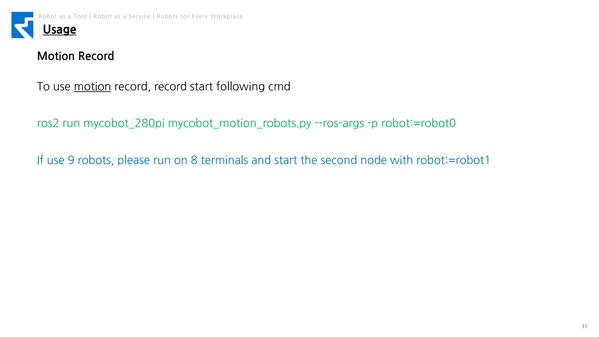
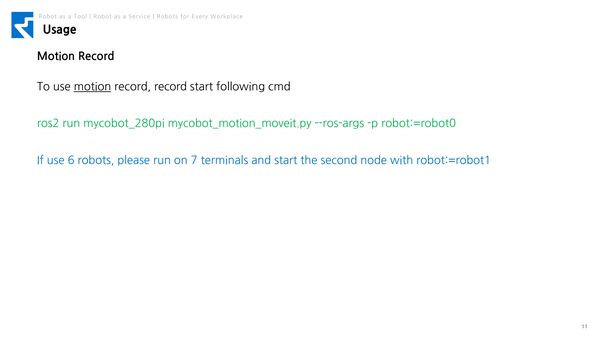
Usage underline: present -> none (60, 30)
mycobot_motion_robots.py: mycobot_motion_robots.py -> mycobot_motion_moveit.py (240, 124)
9: 9 -> 6 (71, 160)
8: 8 -> 7 (194, 160)
